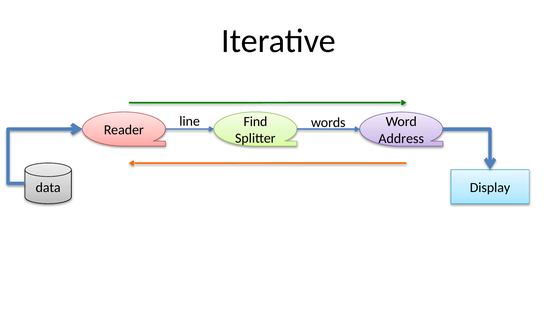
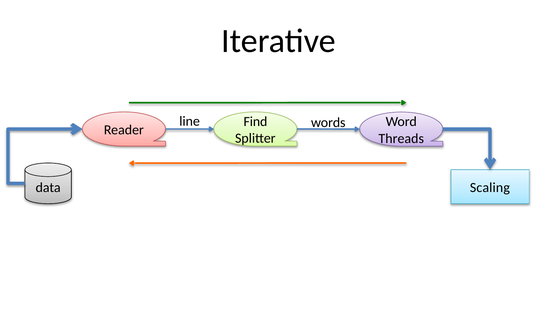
Address: Address -> Threads (401, 139)
Display: Display -> Scaling (490, 188)
